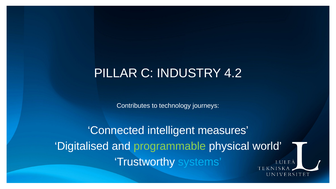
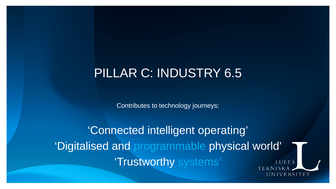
4.2: 4.2 -> 6.5 (233, 73)
measures: measures -> operating (223, 130)
programmable colour: light green -> light blue (170, 146)
